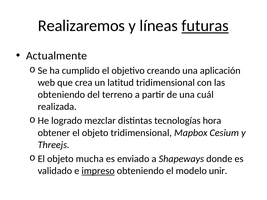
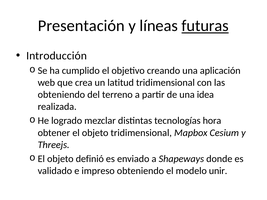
Realizaremos: Realizaremos -> Presentación (81, 26)
Actualmente: Actualmente -> Introducción (57, 56)
cuál: cuál -> idea (205, 95)
mucha: mucha -> definió (90, 159)
impreso underline: present -> none (98, 171)
